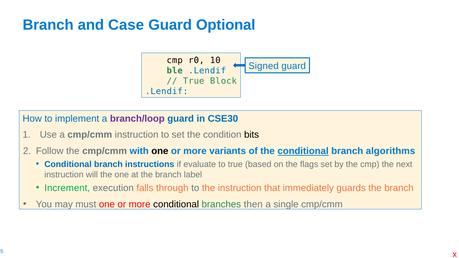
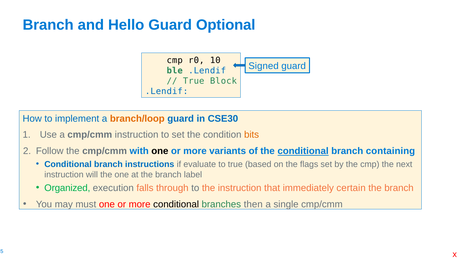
Case: Case -> Hello (126, 25)
branch/loop colour: purple -> orange (137, 119)
bits colour: black -> orange (252, 135)
algorithms: algorithms -> containing (390, 151)
Increment: Increment -> Organized (67, 188)
guards: guards -> certain (351, 188)
